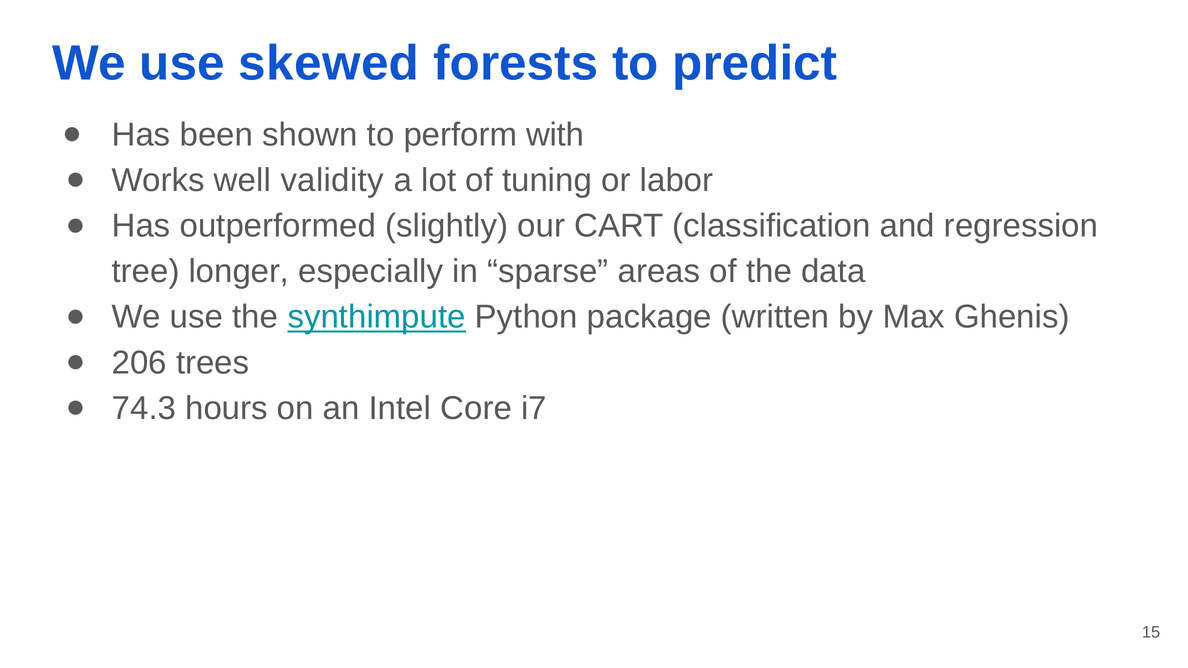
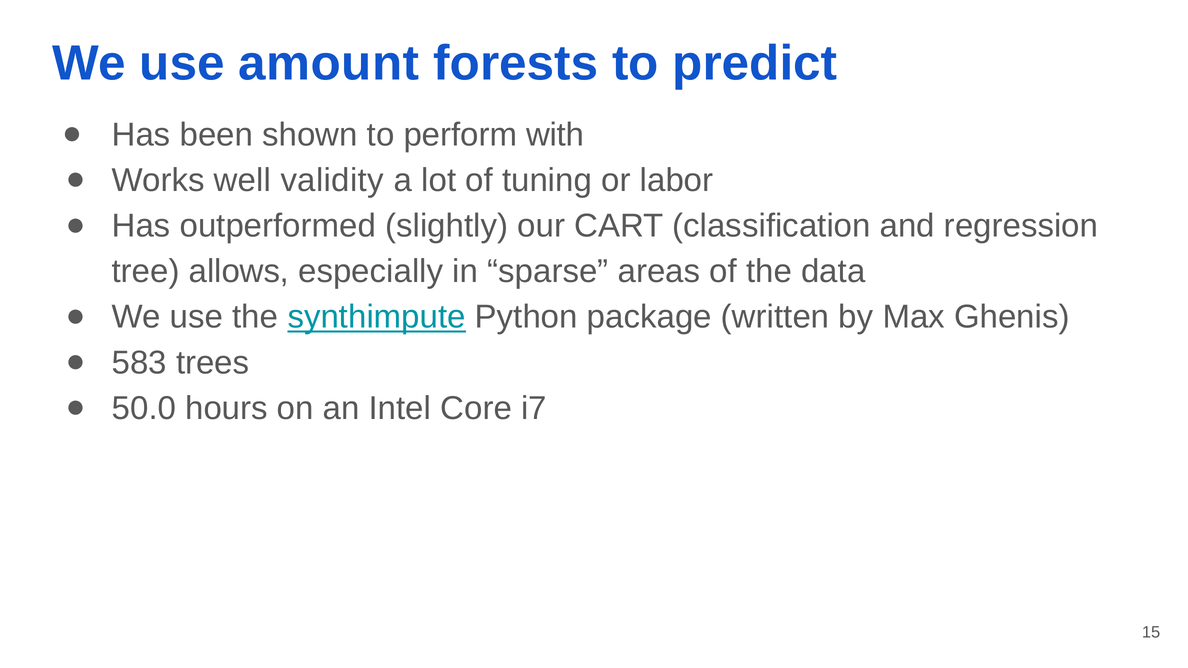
skewed: skewed -> amount (329, 63)
longer: longer -> allows (239, 272)
206: 206 -> 583 (139, 363)
74.3: 74.3 -> 50.0 (144, 408)
